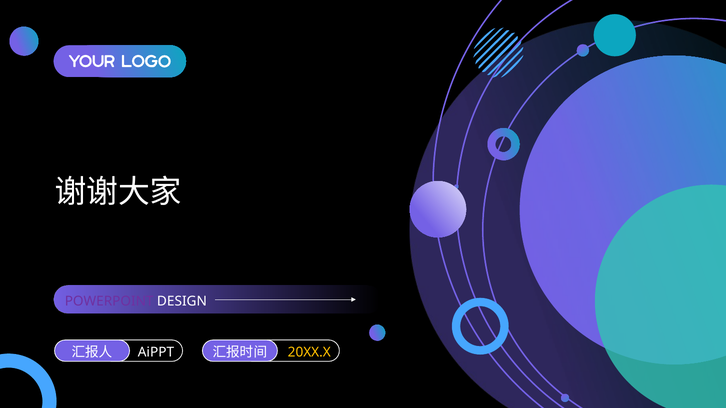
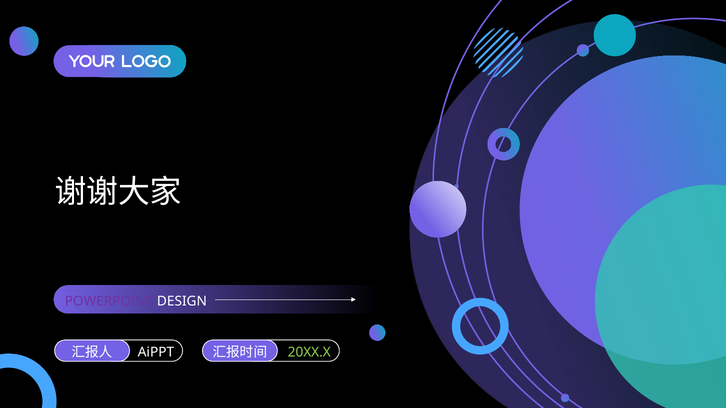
20XX.X colour: yellow -> light green (309, 353)
